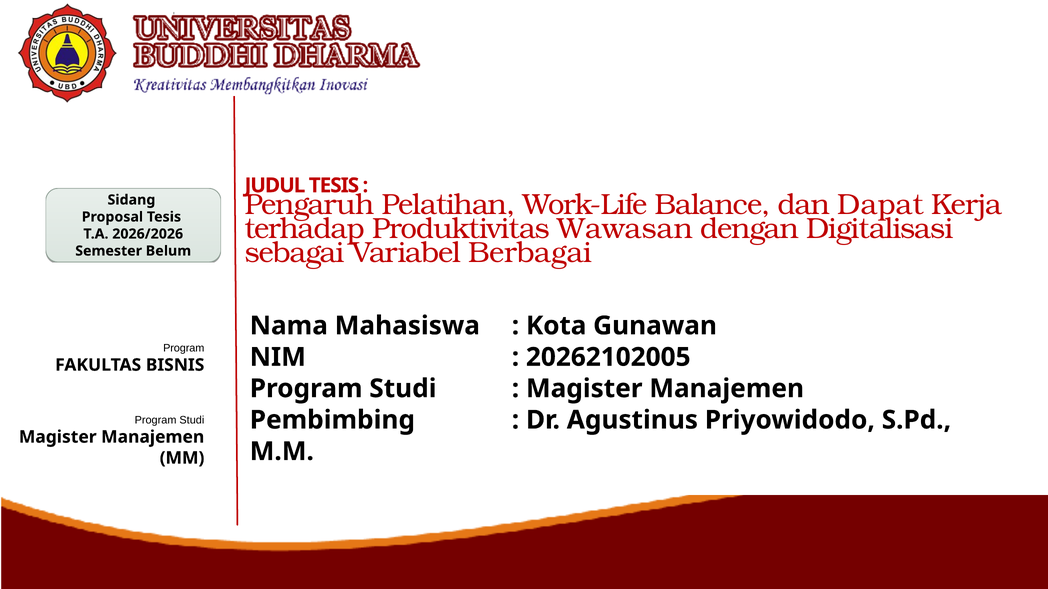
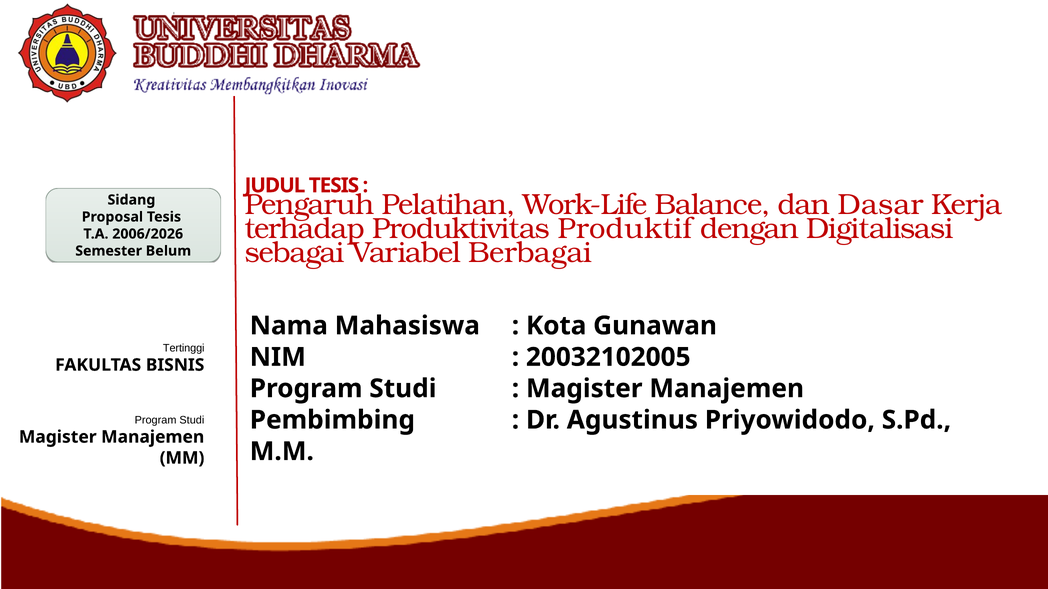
Dapat: Dapat -> Dasar (881, 205)
Wawasan: Wawasan -> Produktif (625, 229)
2026/2026: 2026/2026 -> 2006/2026 (148, 234)
Program: Program -> Tertinggi (184, 348)
20262102005: 20262102005 -> 20032102005 (608, 357)
